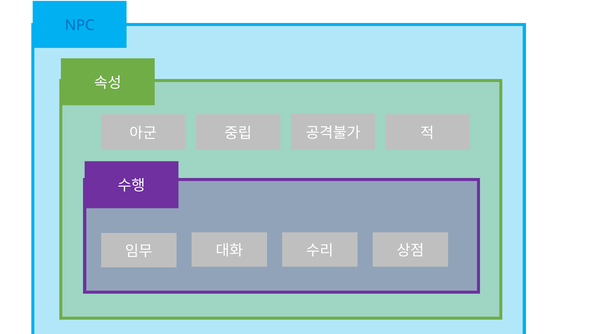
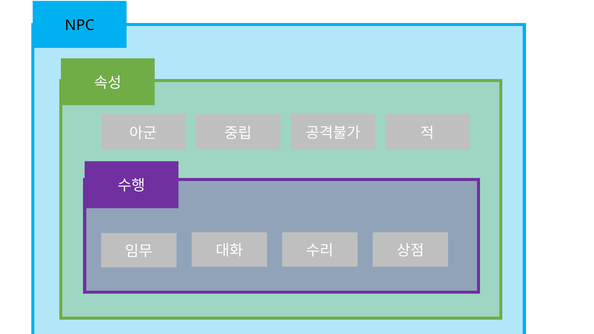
NPC colour: blue -> black (80, 25)
